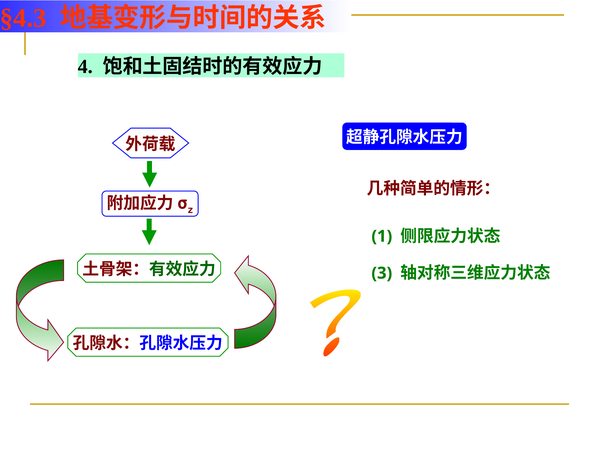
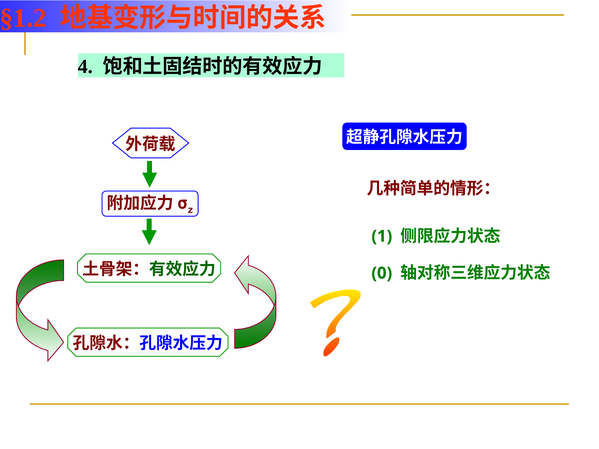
§4.3: §4.3 -> §1.2 (23, 18)
3: 3 -> 0 (382, 273)
